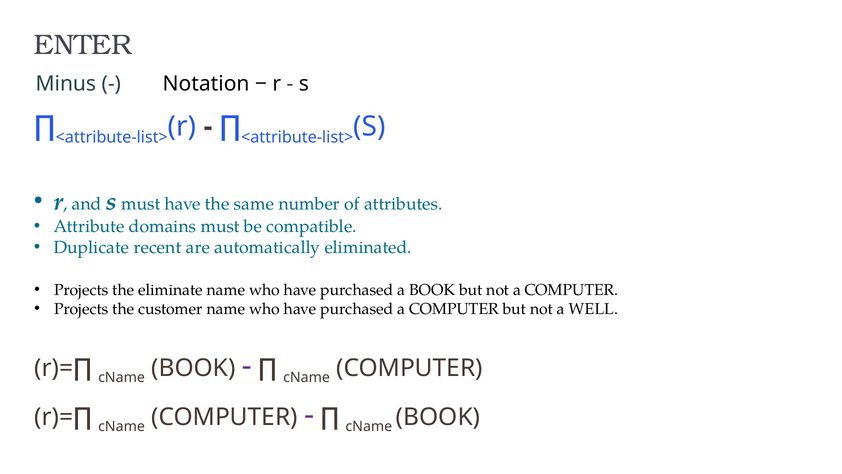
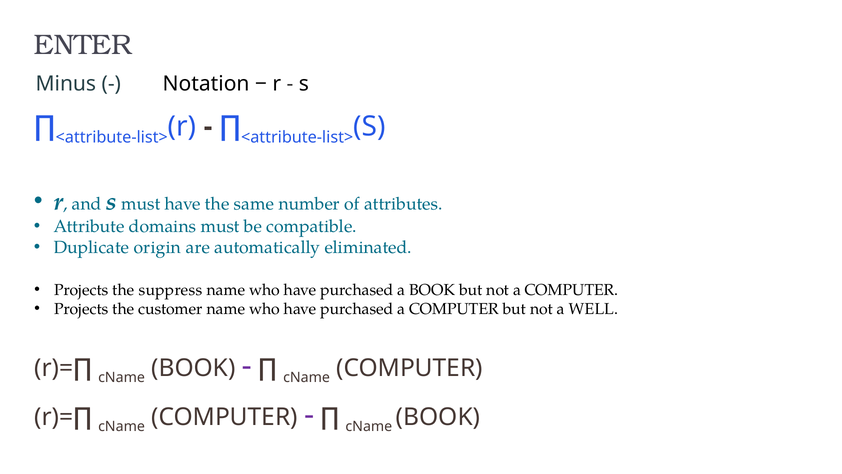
recent: recent -> origin (157, 247)
eliminate: eliminate -> suppress (171, 290)
